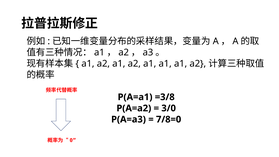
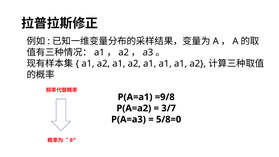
=3/8: =3/8 -> =9/8 (165, 97)
3/0: 3/0 -> 3/7 (169, 108)
7/8=0: 7/8=0 -> 5/8=0 (169, 119)
